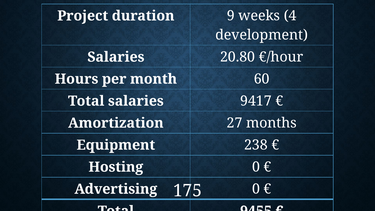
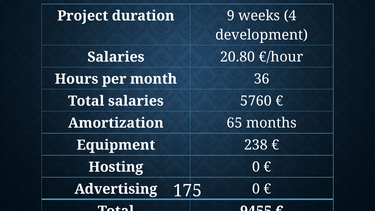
60: 60 -> 36 (262, 79)
9417: 9417 -> 5760 (256, 101)
27: 27 -> 65 (235, 123)
